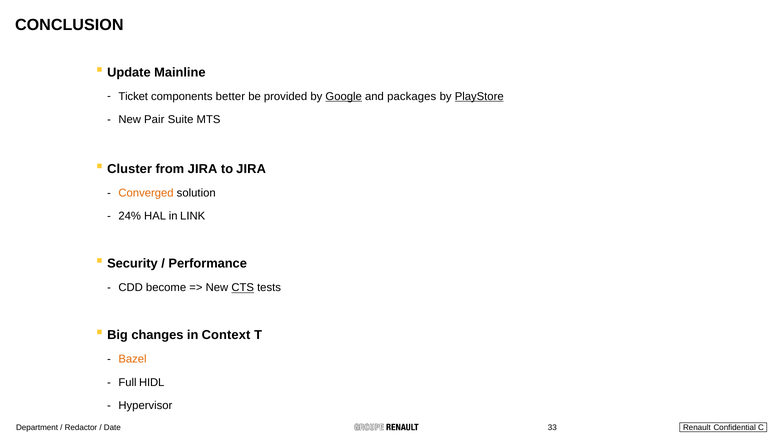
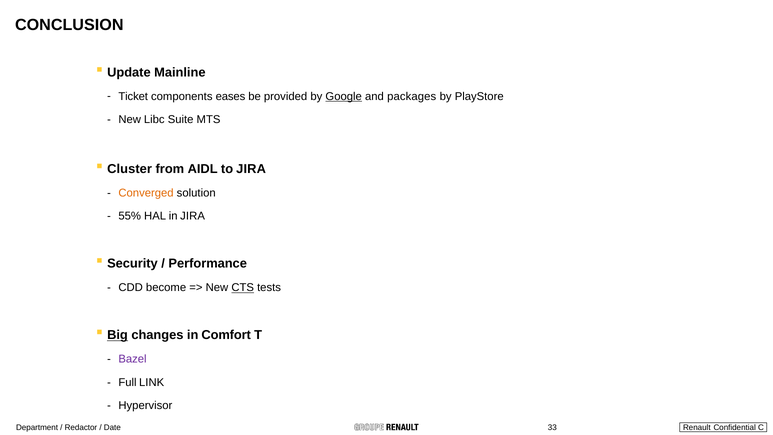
better: better -> eases (230, 96)
PlayStore underline: present -> none (479, 96)
Pair: Pair -> Libc (154, 120)
from JIRA: JIRA -> AIDL (203, 169)
24%: 24% -> 55% (130, 216)
in LINK: LINK -> JIRA (193, 216)
Big underline: none -> present (118, 335)
Context: Context -> Comfort (226, 335)
Bazel colour: orange -> purple (133, 359)
HIDL: HIDL -> LINK (152, 382)
